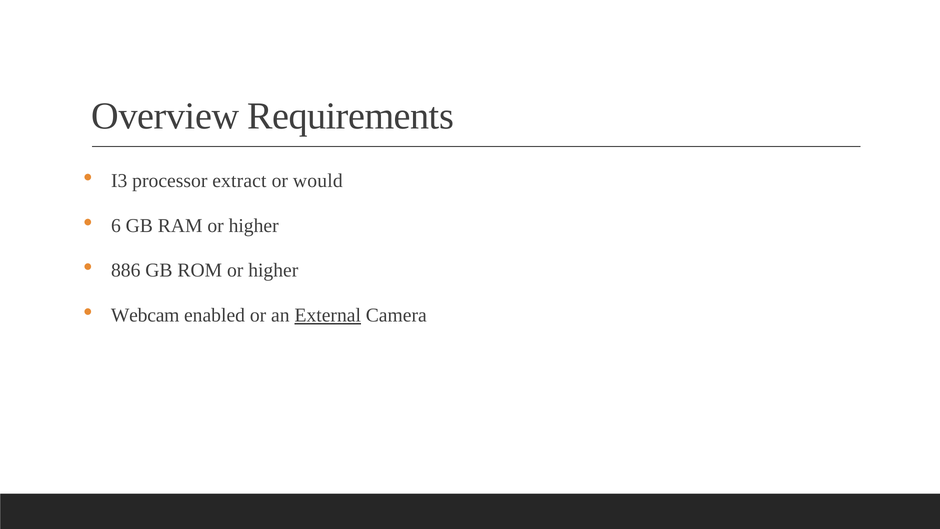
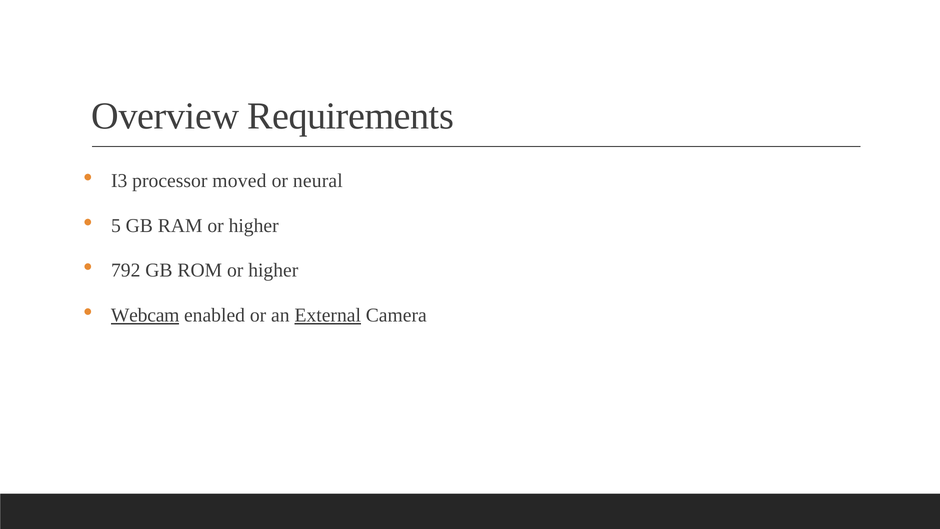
extract: extract -> moved (239, 181)
would: would -> neural (318, 181)
6: 6 -> 5 (116, 226)
886: 886 -> 792 (126, 270)
Webcam underline: none -> present (145, 315)
